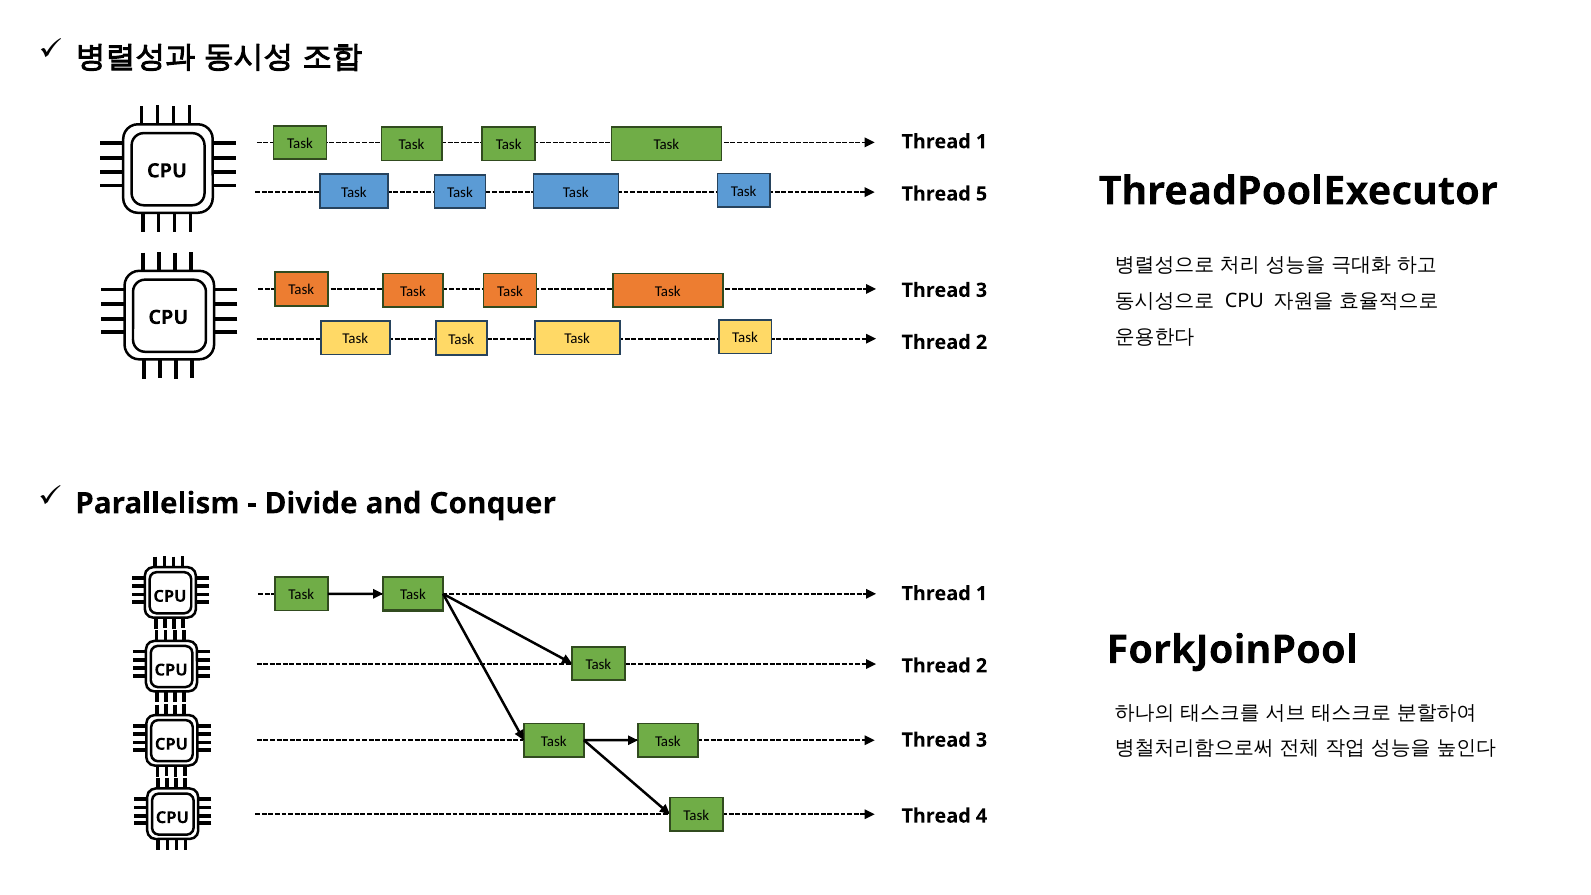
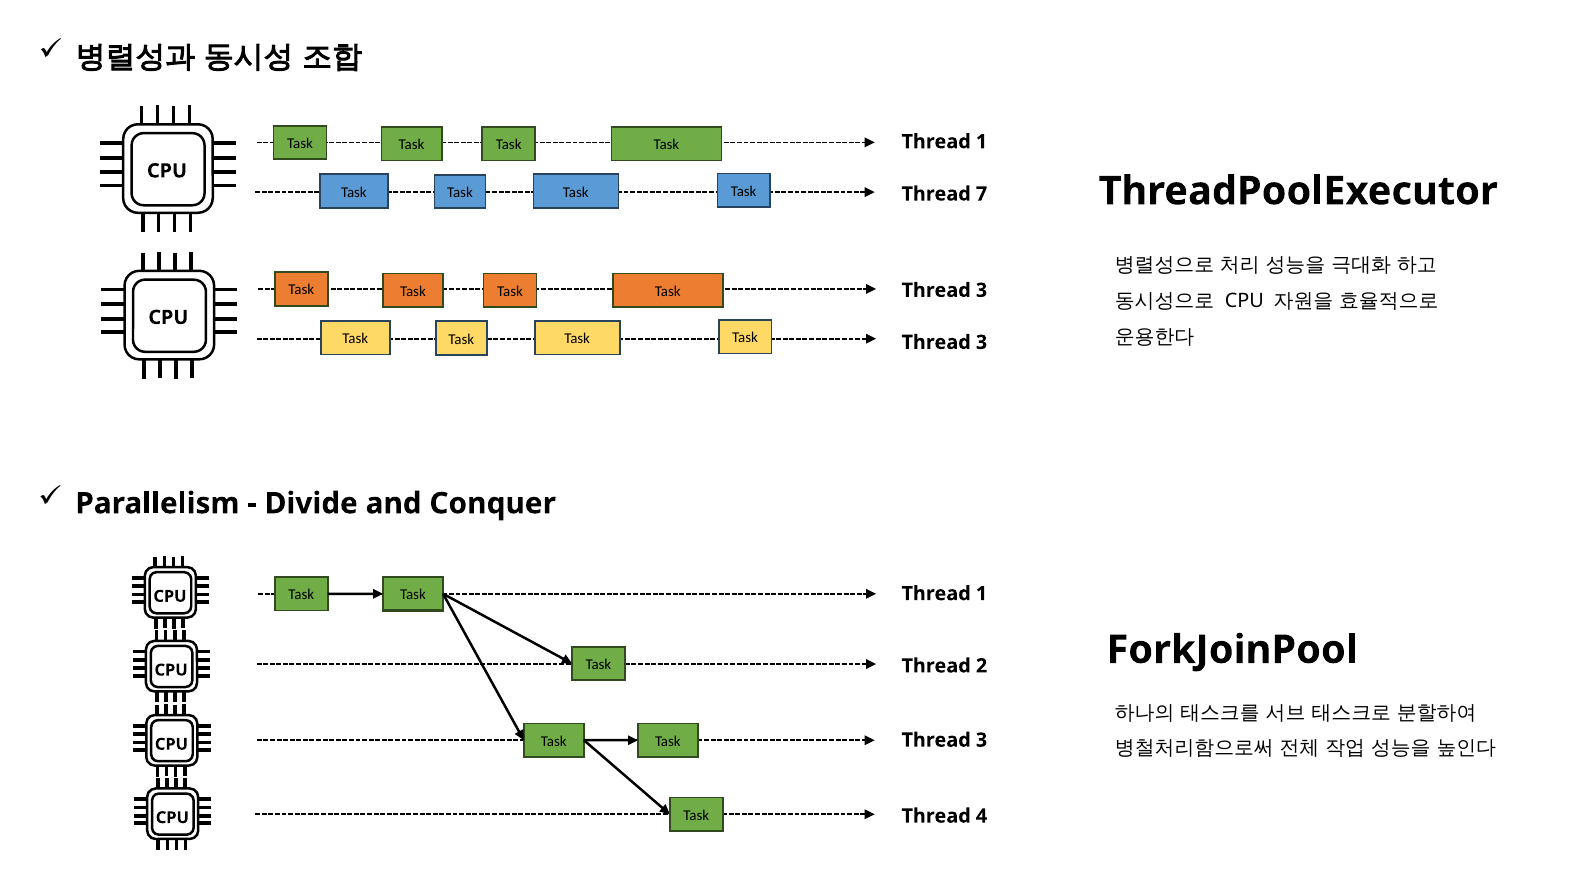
5: 5 -> 7 (982, 194)
2: 2 -> 3 (982, 342)
